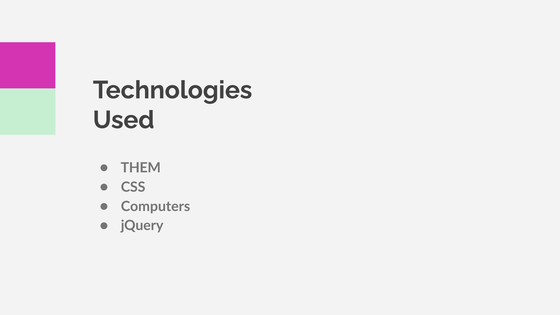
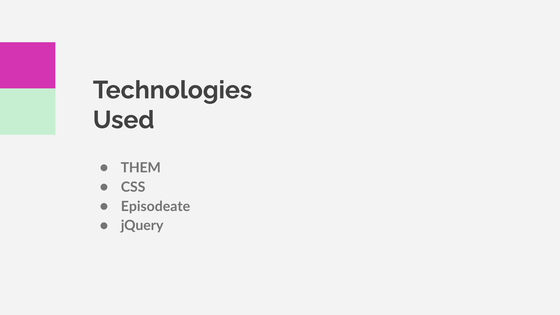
Computers: Computers -> Episodeate (156, 206)
